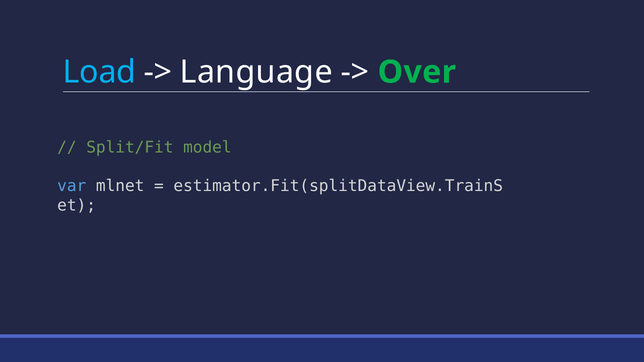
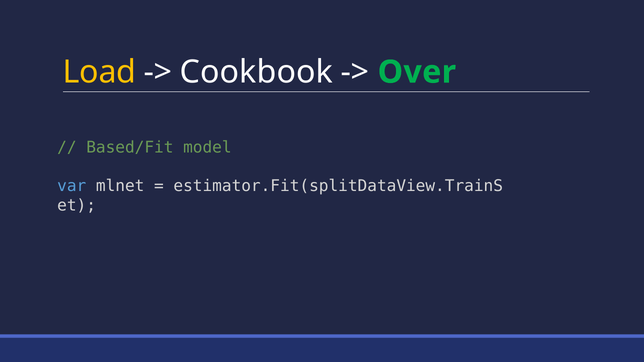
Load colour: light blue -> yellow (100, 72)
Language: Language -> Cookbook (256, 72)
Split/Fit: Split/Fit -> Based/Fit (130, 148)
